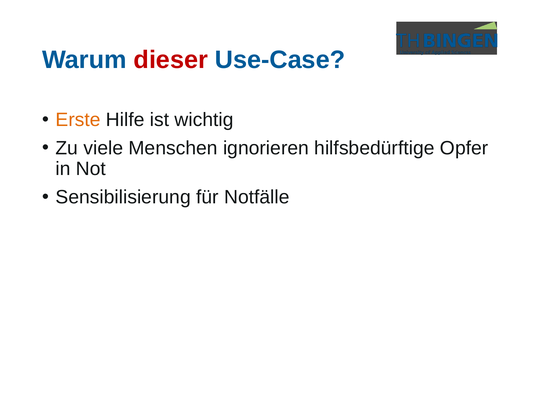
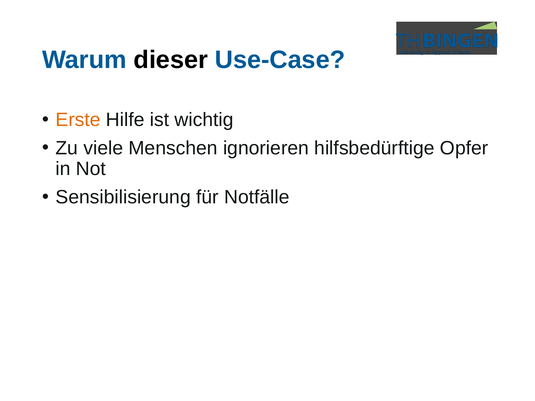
dieser colour: red -> black (171, 60)
